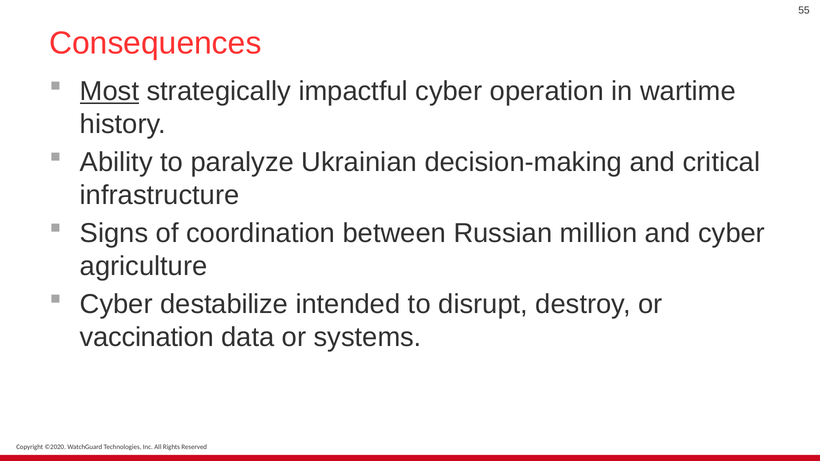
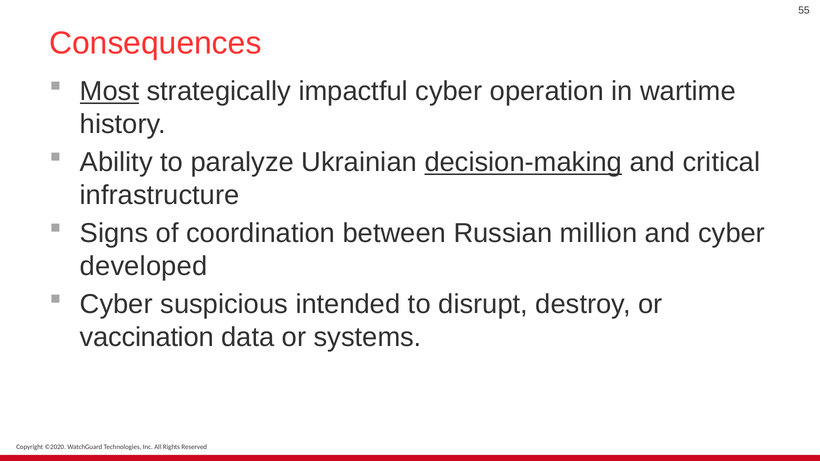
decision-making underline: none -> present (523, 162)
agriculture: agriculture -> developed (144, 266)
destabilize: destabilize -> suspicious (224, 305)
